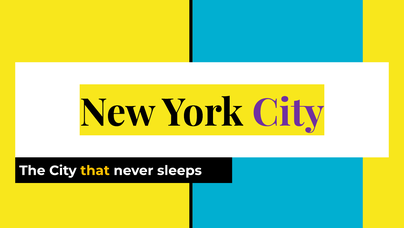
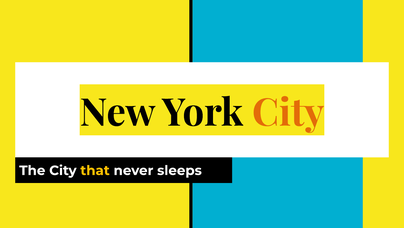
City colour: purple -> orange (288, 113)
